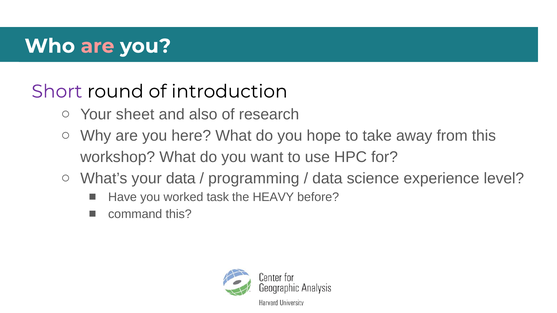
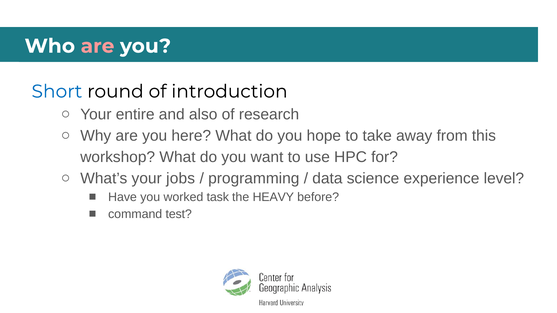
Short colour: purple -> blue (57, 92)
sheet: sheet -> entire (135, 115)
your data: data -> jobs (181, 179)
command this: this -> test (179, 214)
